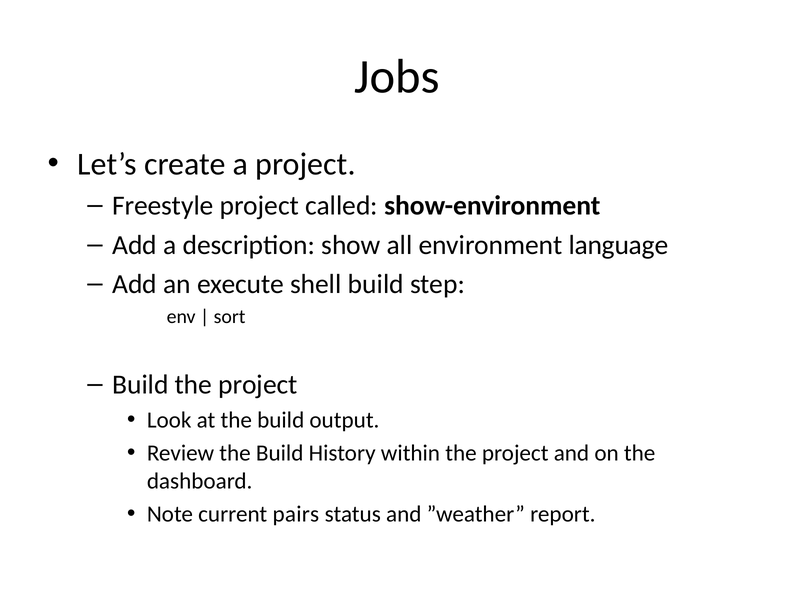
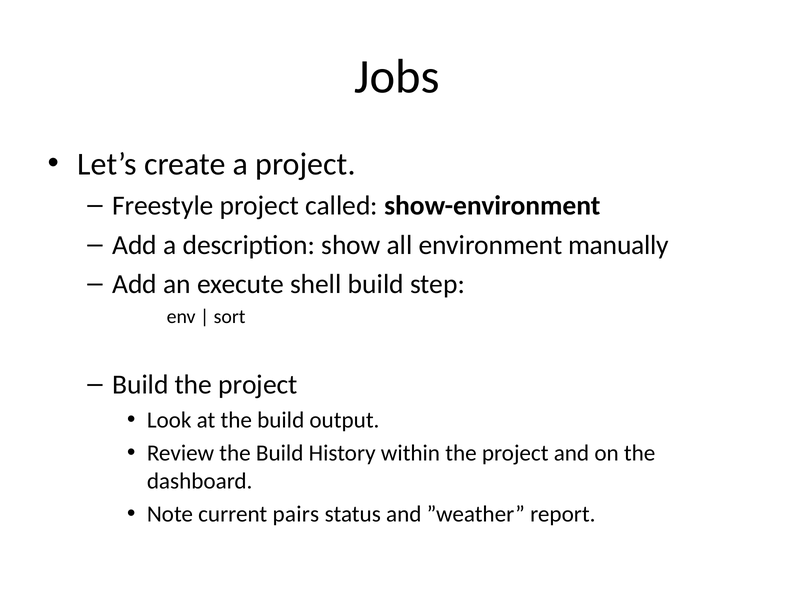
language: language -> manually (618, 245)
